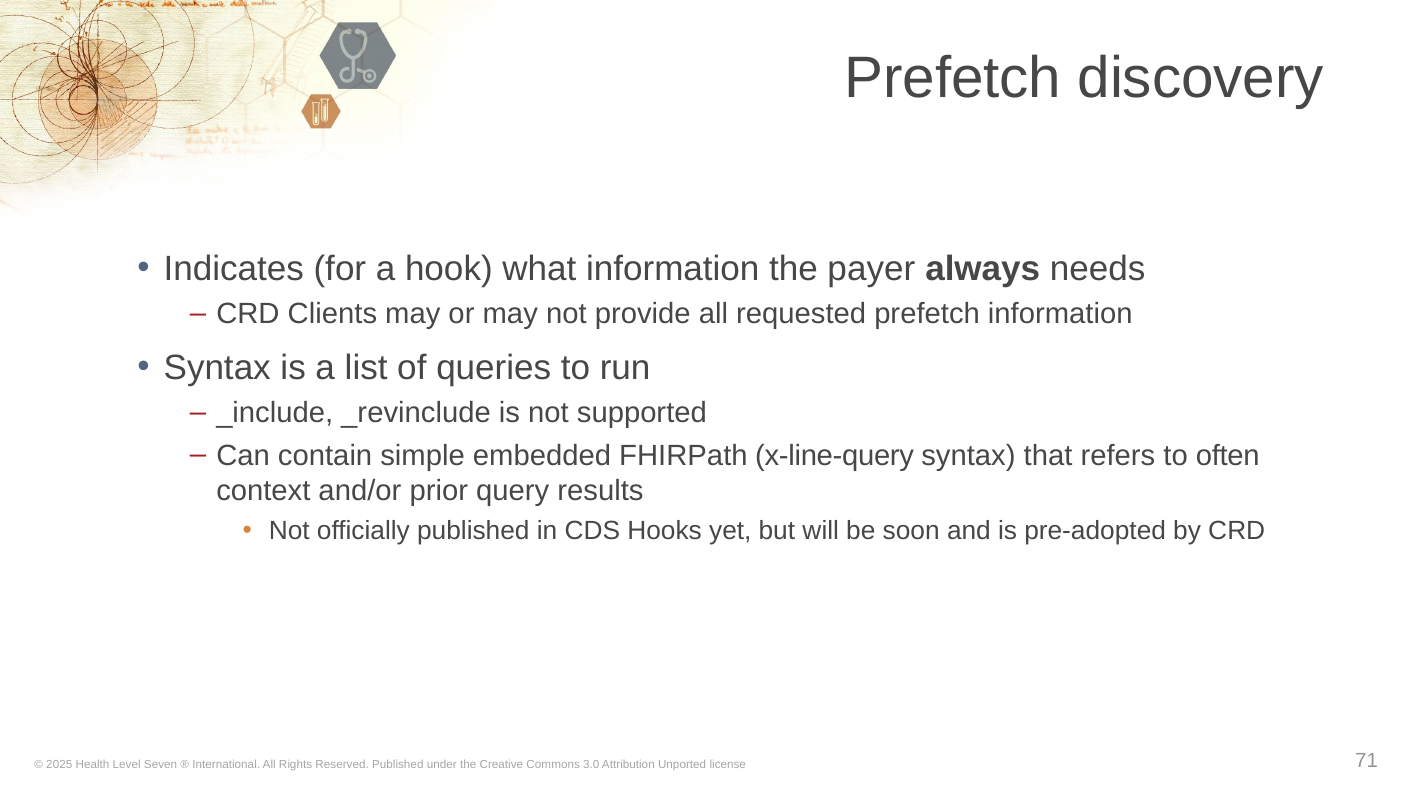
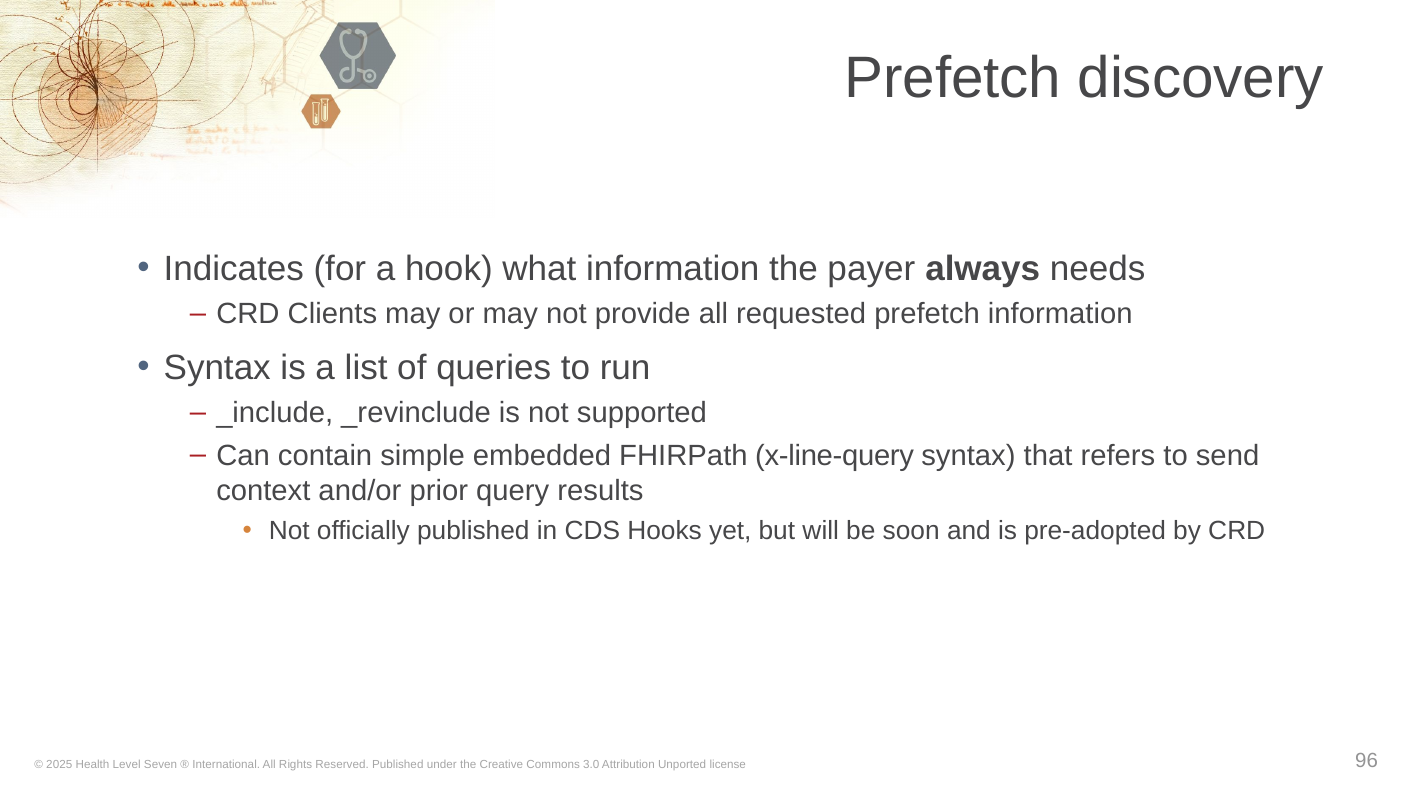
often: often -> send (1228, 455)
71: 71 -> 96 (1367, 760)
